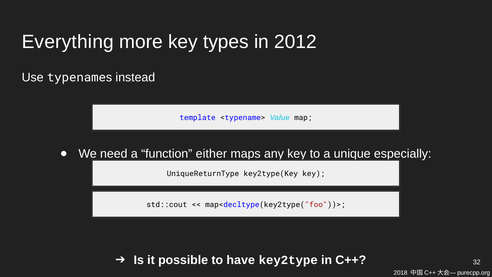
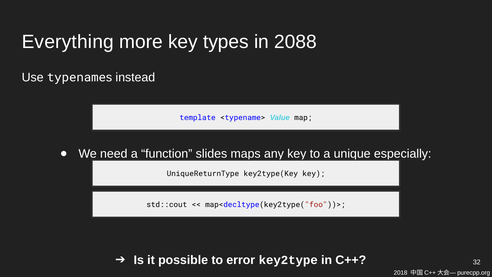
2012: 2012 -> 2088 (295, 42)
either: either -> slides (211, 154)
have: have -> error (241, 260)
